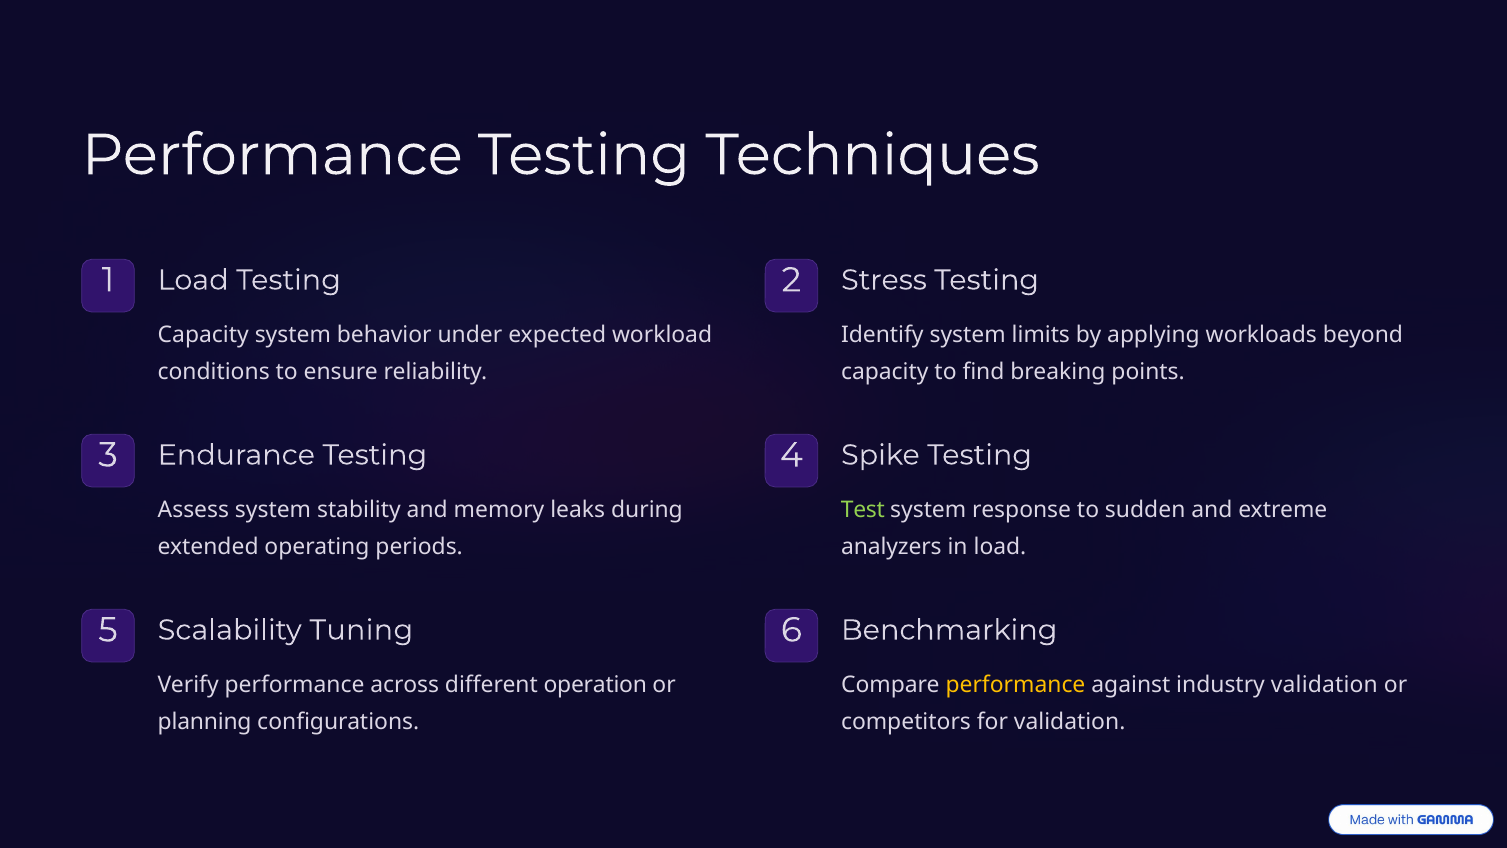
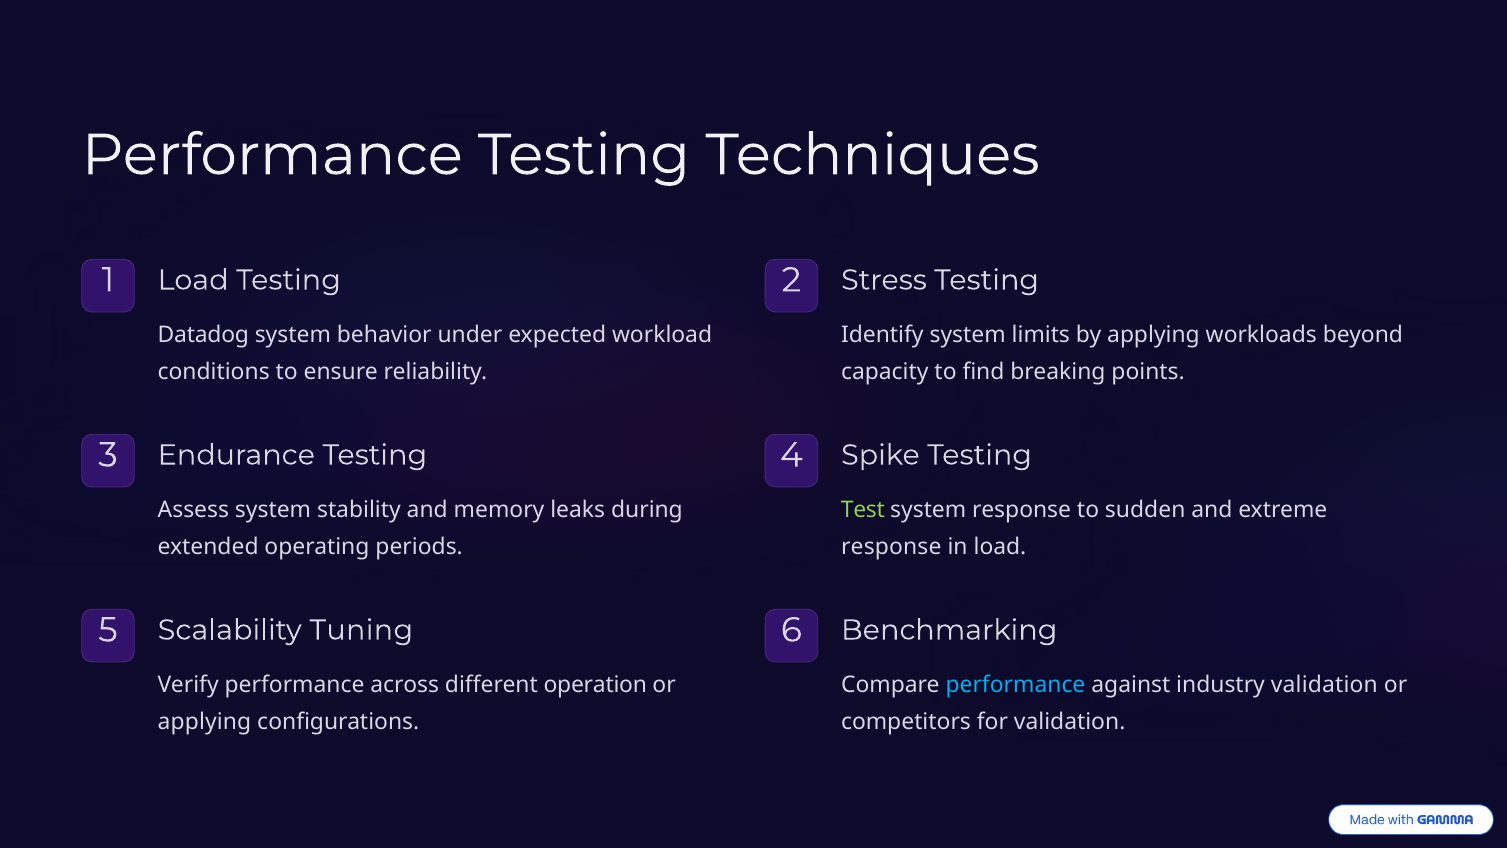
Capacity: Capacity -> Datadog (203, 335)
analyzers: analyzers -> response (891, 547)
performance colour: yellow -> light blue (1015, 685)
planning: planning -> applying (204, 722)
